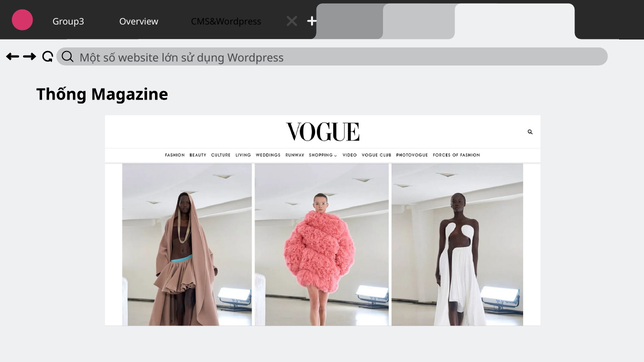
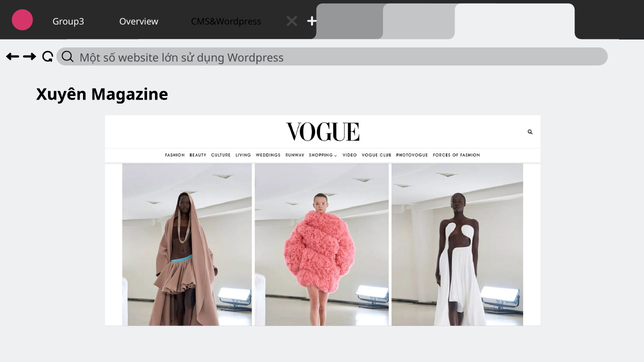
Thống: Thống -> Xuyên (61, 95)
